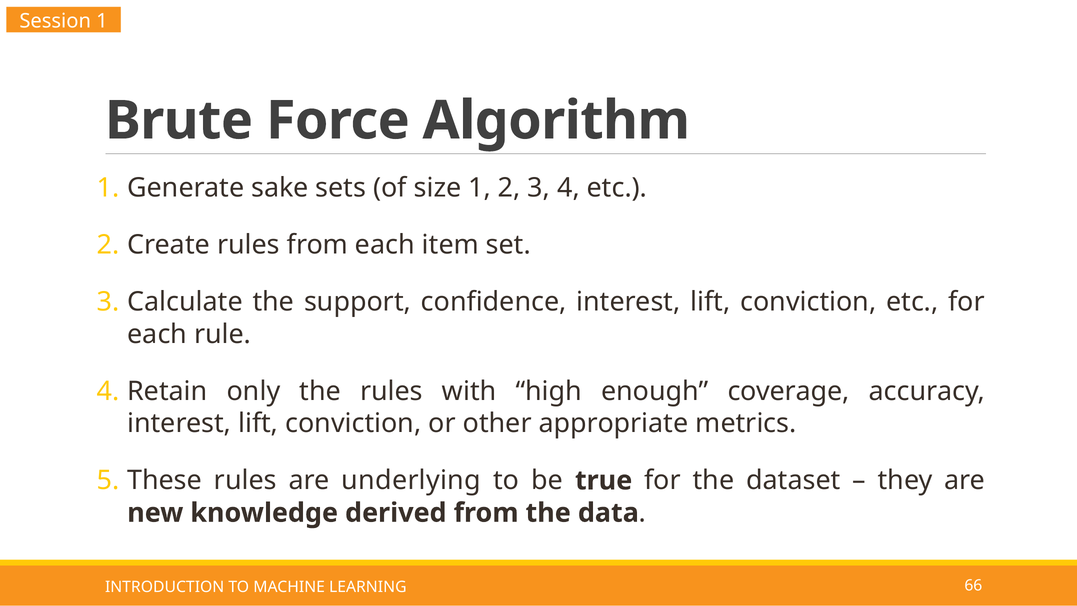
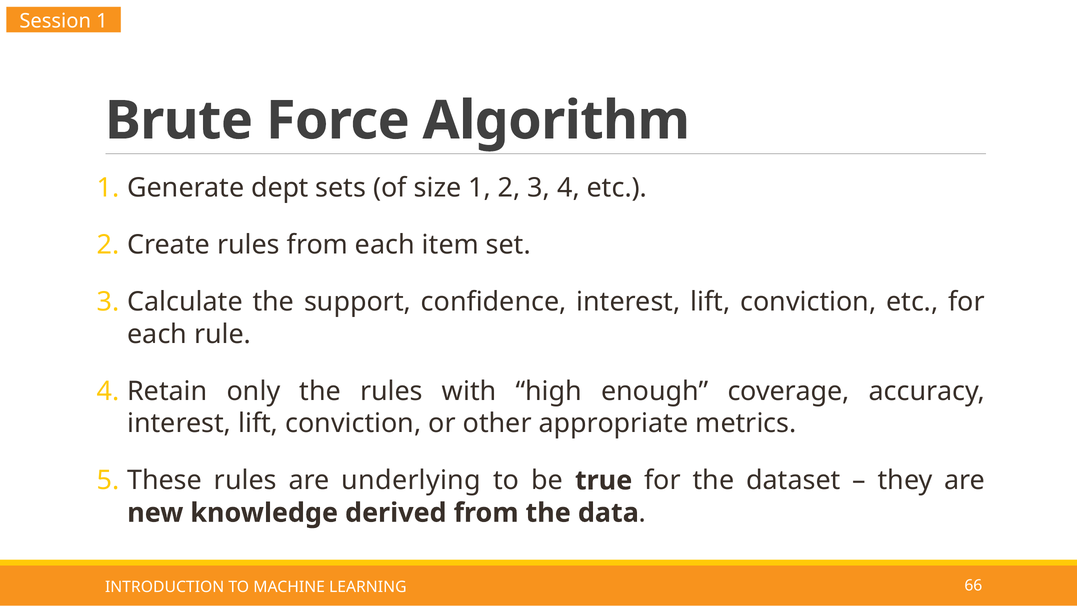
sake: sake -> dept (280, 188)
